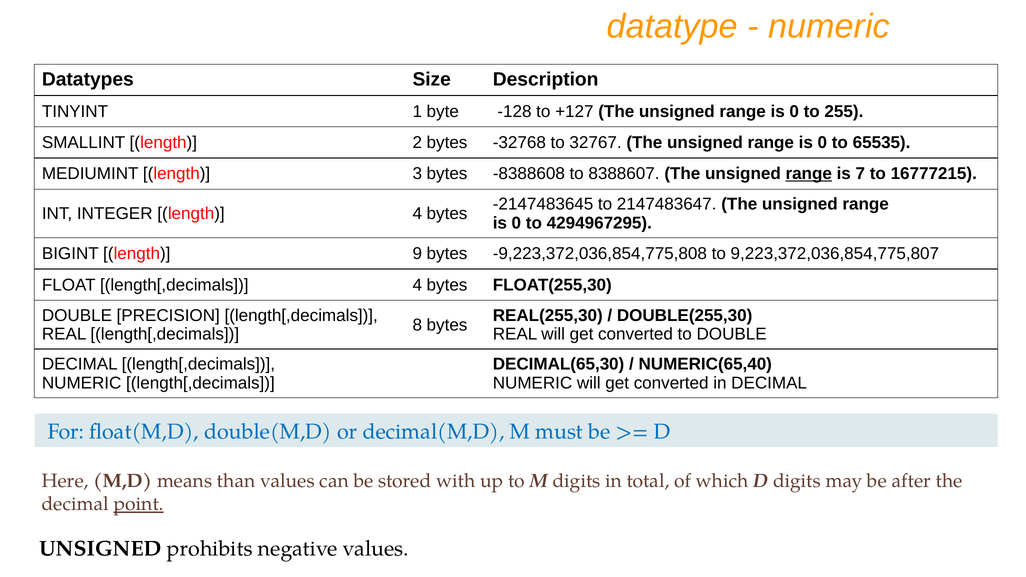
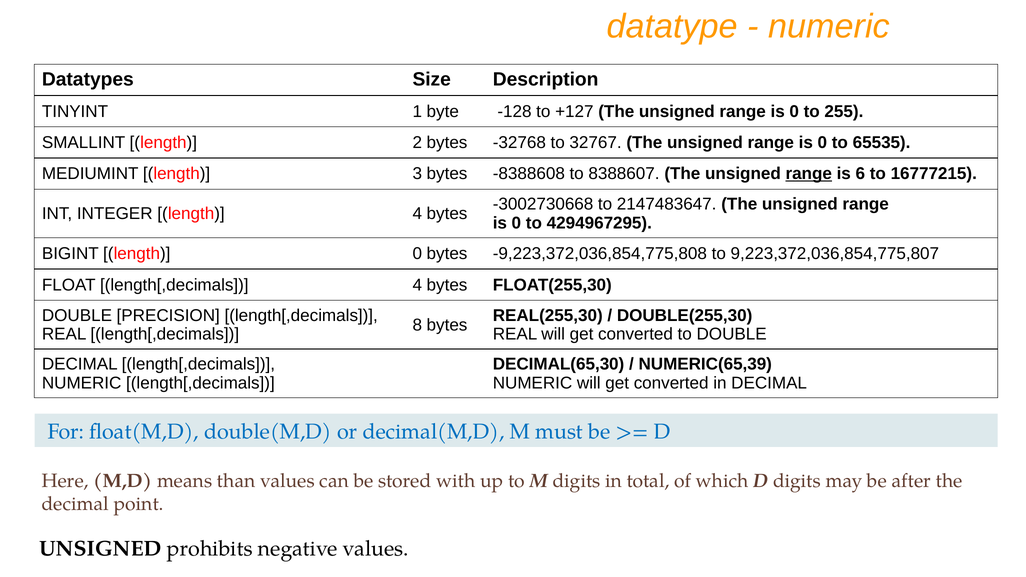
7: 7 -> 6 (860, 174)
-2147483645: -2147483645 -> -3002730668 (543, 204)
length 9: 9 -> 0 (417, 254)
NUMERIC(65,40: NUMERIC(65,40 -> NUMERIC(65,39 (705, 364)
point underline: present -> none (139, 504)
